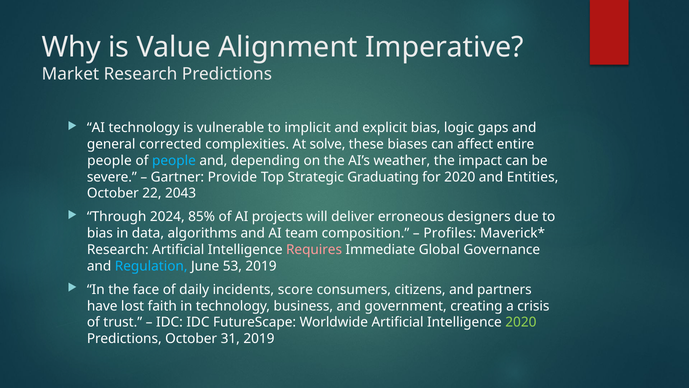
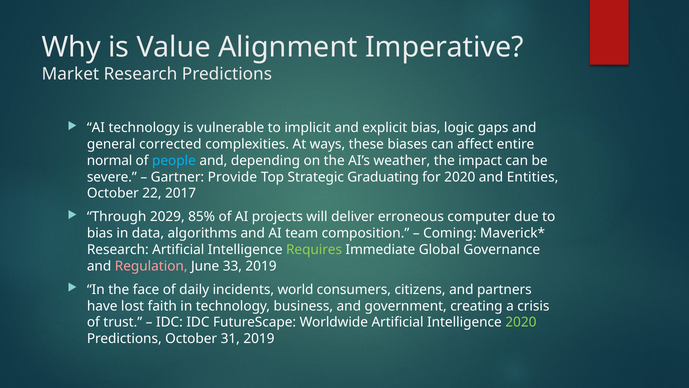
solve: solve -> ways (327, 144)
people: people -> normal (110, 160)
2043: 2043 -> 2017 (181, 193)
2024: 2024 -> 2029 (167, 217)
designers: designers -> computer (479, 217)
Profiles: Profiles -> Coming (450, 233)
Requires colour: pink -> light green (314, 249)
Regulation colour: light blue -> pink (151, 266)
53: 53 -> 33 (232, 266)
score: score -> world (296, 289)
